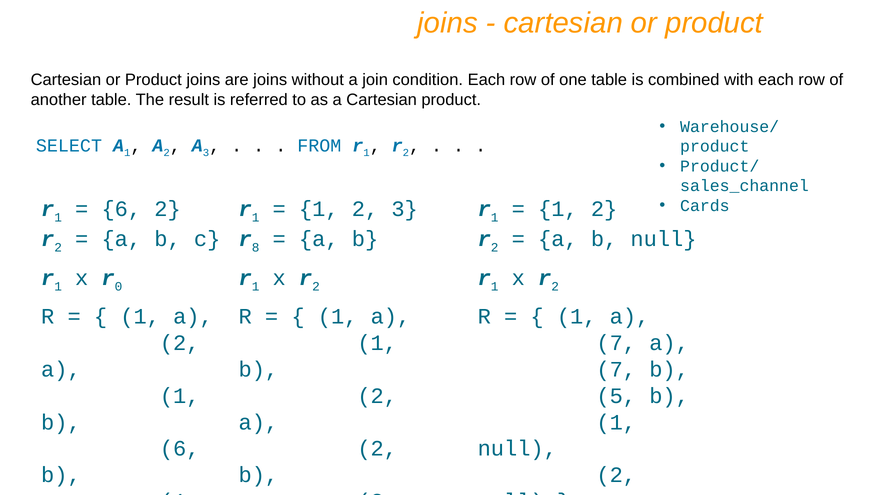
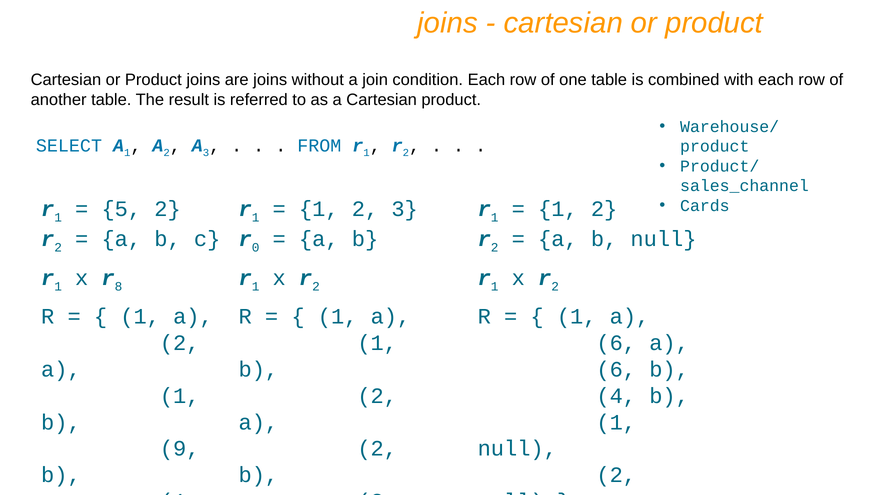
6: 6 -> 5 (121, 209)
8: 8 -> 0 (256, 248)
0: 0 -> 8 (119, 286)
7: 7 -> 6 (616, 343)
7: 7 -> 6 (616, 369)
5: 5 -> 4 (616, 396)
6: 6 -> 9 (180, 449)
